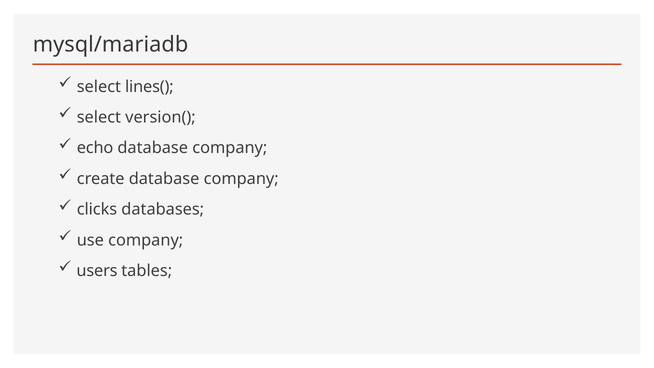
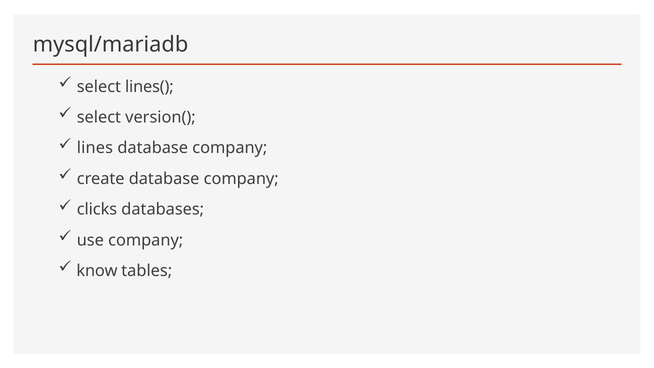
echo: echo -> lines (95, 148)
users: users -> know (97, 271)
